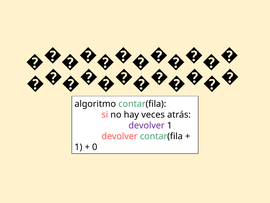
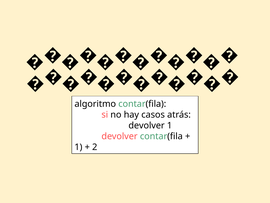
veces: veces -> casos (153, 114)
devolver colour: purple -> black (147, 125)
0: 0 -> 2 (95, 147)
